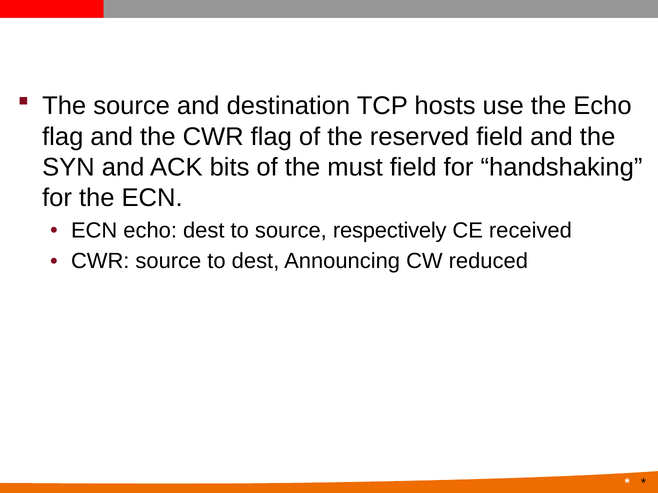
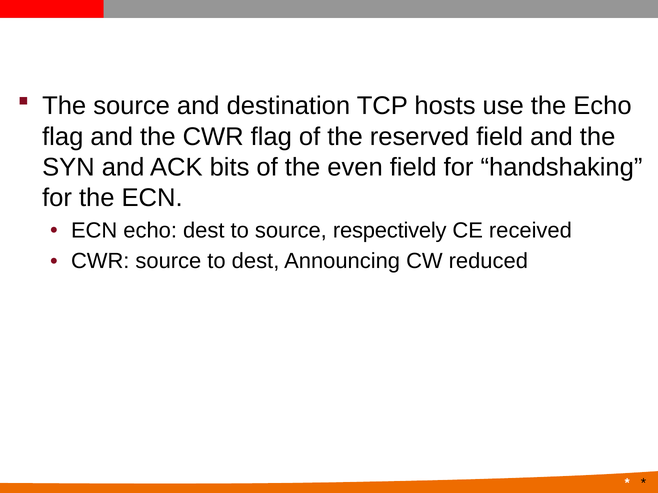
must: must -> even (355, 167)
